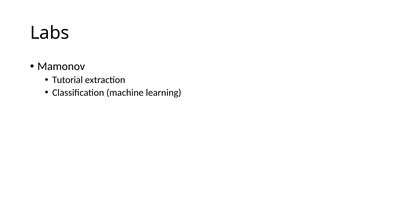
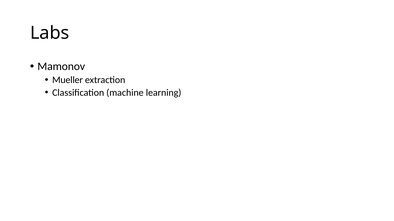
Tutorial: Tutorial -> Mueller (68, 80)
